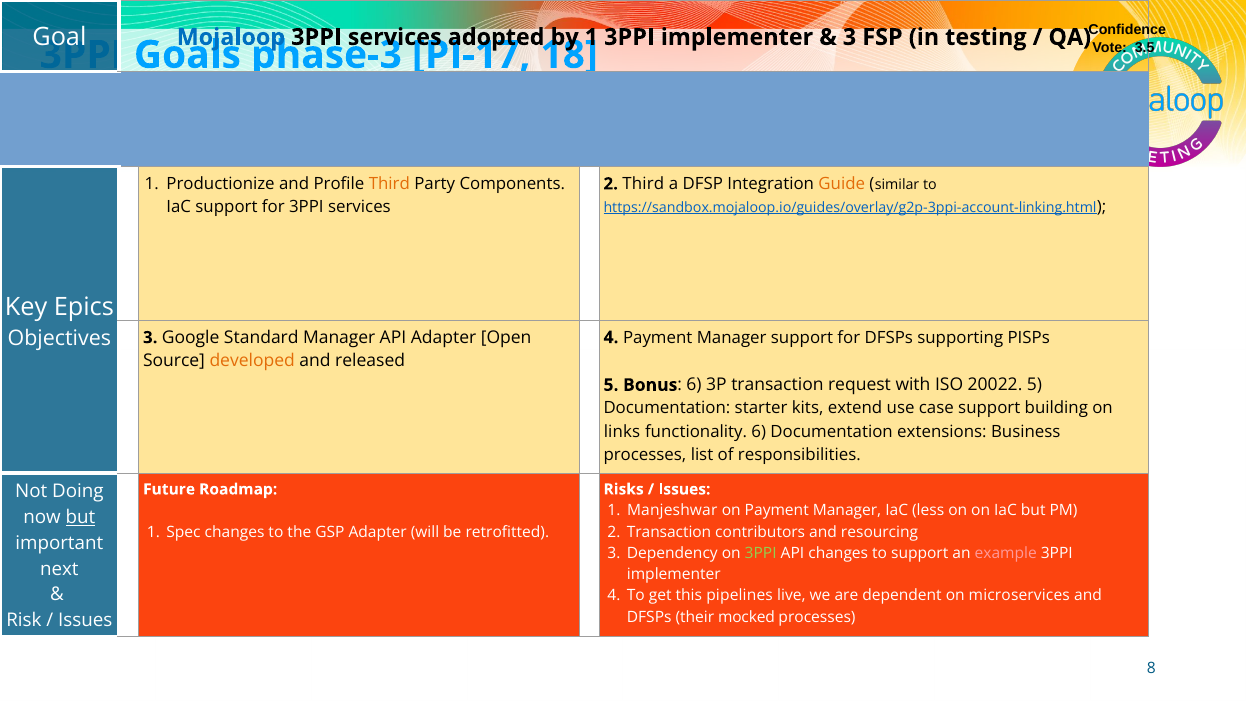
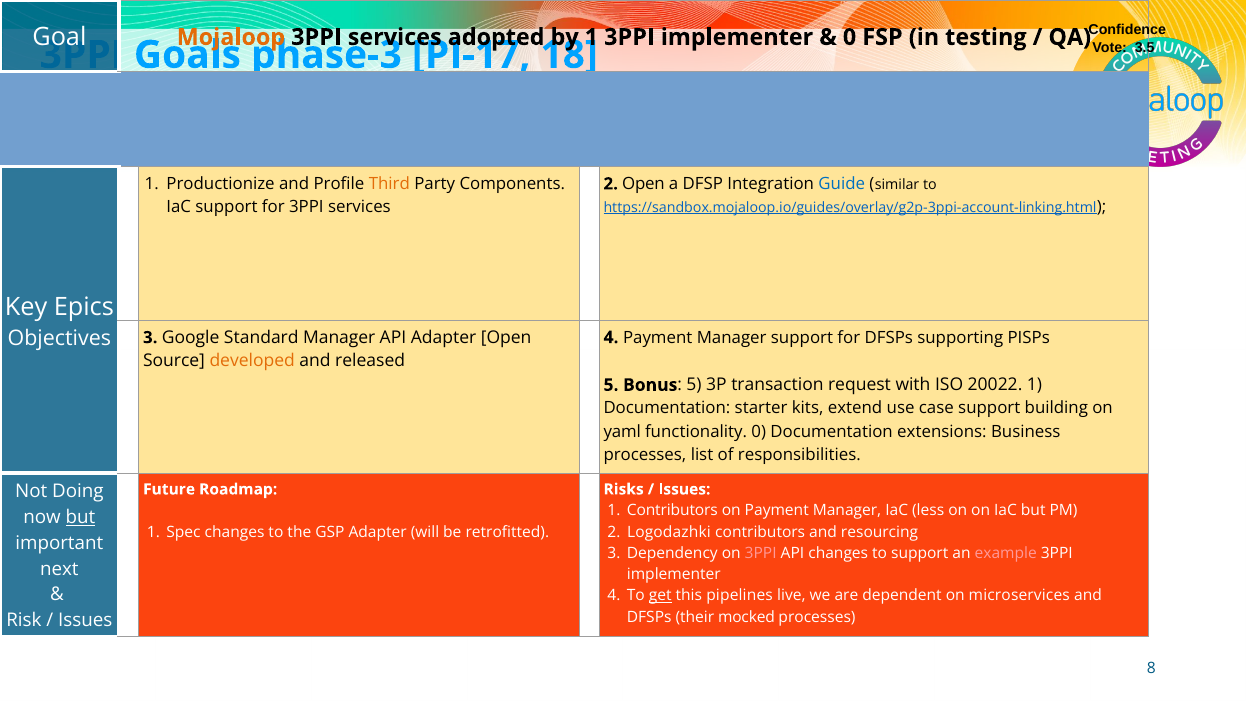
Mojaloop colour: blue -> orange (231, 37)
3: 3 -> 0 (850, 37)
2 Third: Third -> Open (643, 184)
Guide colour: orange -> blue (842, 184)
Bonus 6: 6 -> 5 (694, 385)
20022 5: 5 -> 1 (1034, 385)
links: links -> yaml (622, 431)
functionality 6: 6 -> 0 (759, 431)
1 Manjeshwar: Manjeshwar -> Contributors (672, 510)
2 Transaction: Transaction -> Logodazhki (669, 532)
3PPI colour: light green -> pink (761, 553)
get underline: none -> present (660, 595)
